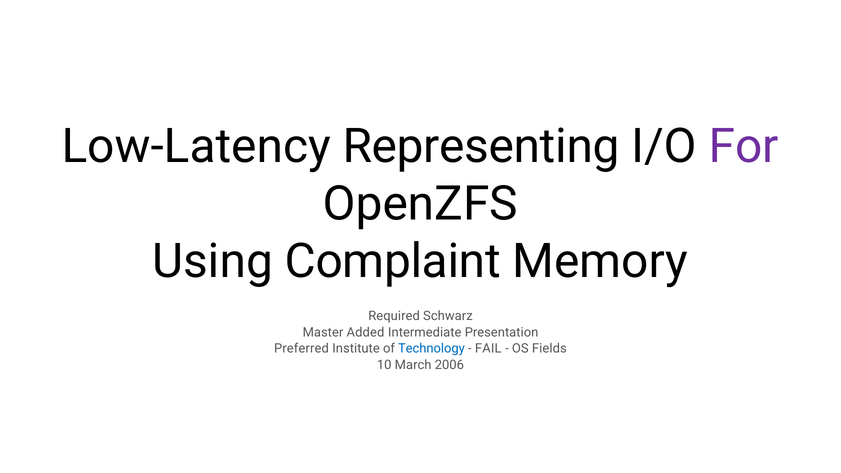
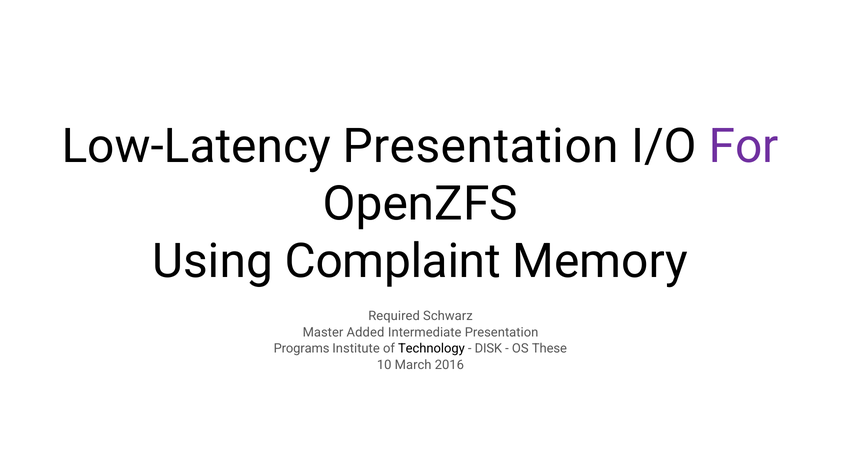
Low-Latency Representing: Representing -> Presentation (481, 146)
Preferred: Preferred -> Programs (302, 349)
Technology colour: blue -> black (431, 349)
FAIL: FAIL -> DISK (488, 349)
Fields: Fields -> These (549, 349)
2006: 2006 -> 2016 (449, 365)
